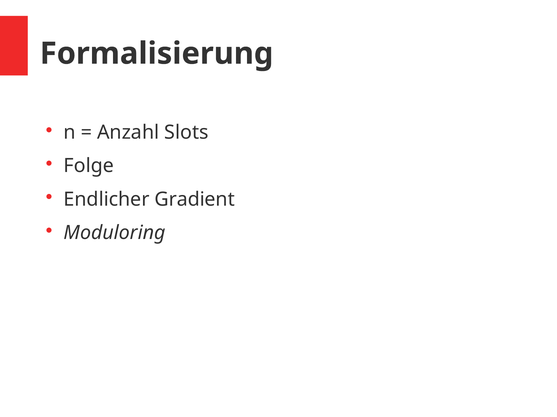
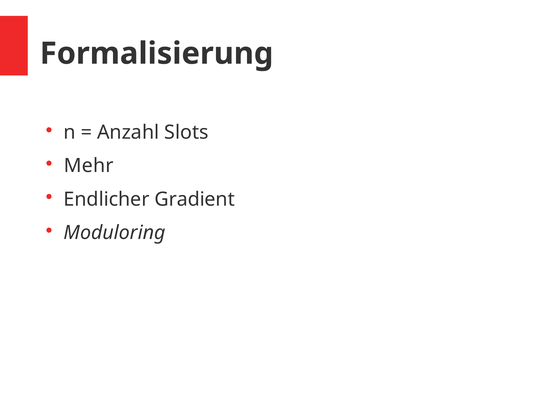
Folge: Folge -> Mehr (89, 166)
